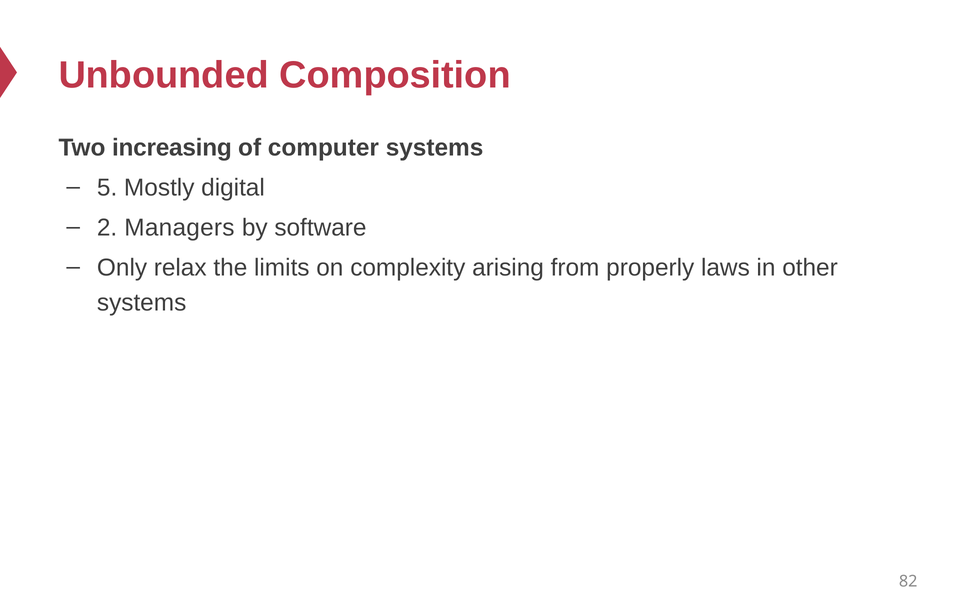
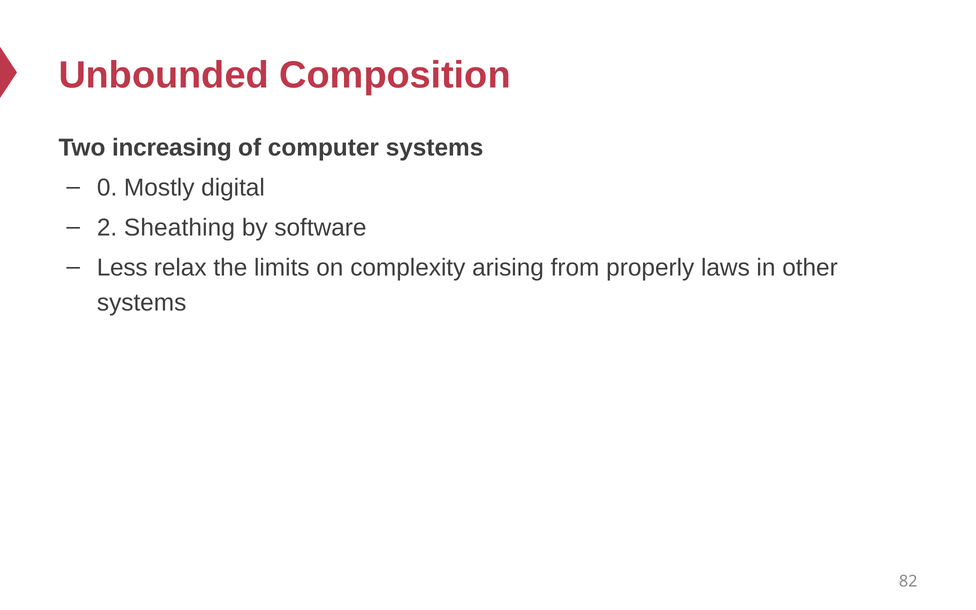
5: 5 -> 0 (107, 188)
Managers: Managers -> Sheathing (180, 228)
Only: Only -> Less (122, 268)
